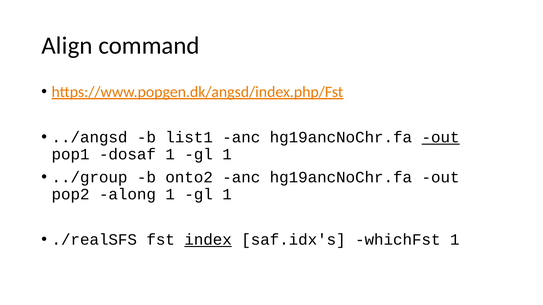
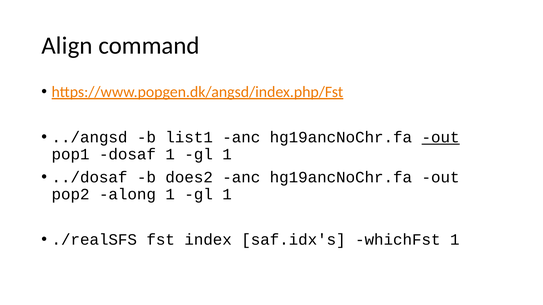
../group: ../group -> ../dosaf (90, 177)
onto2: onto2 -> does2 (189, 177)
index underline: present -> none (208, 240)
